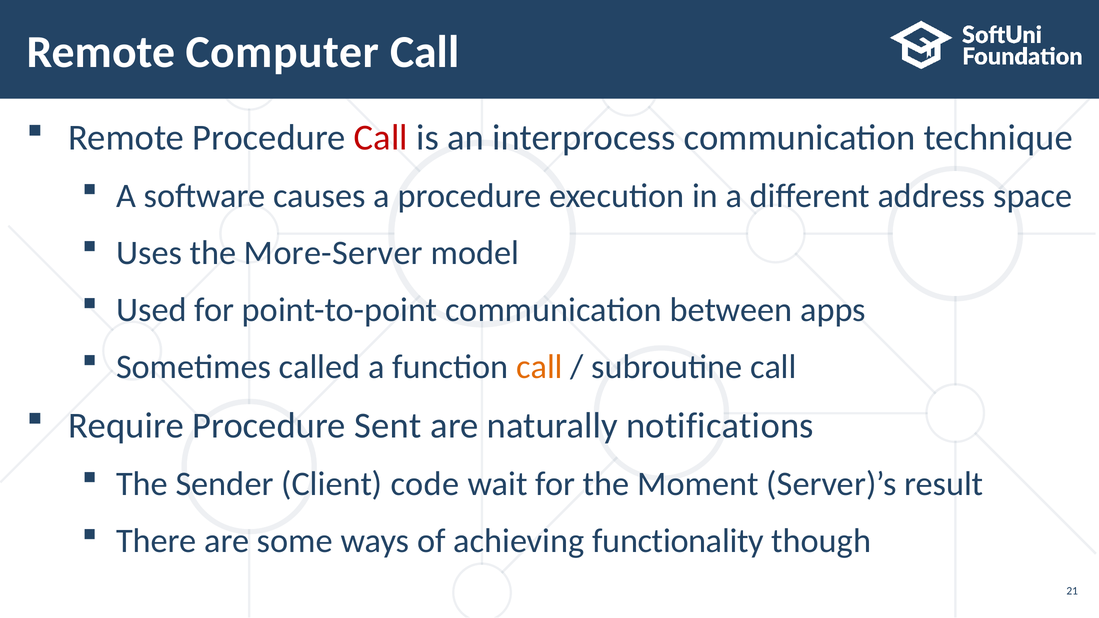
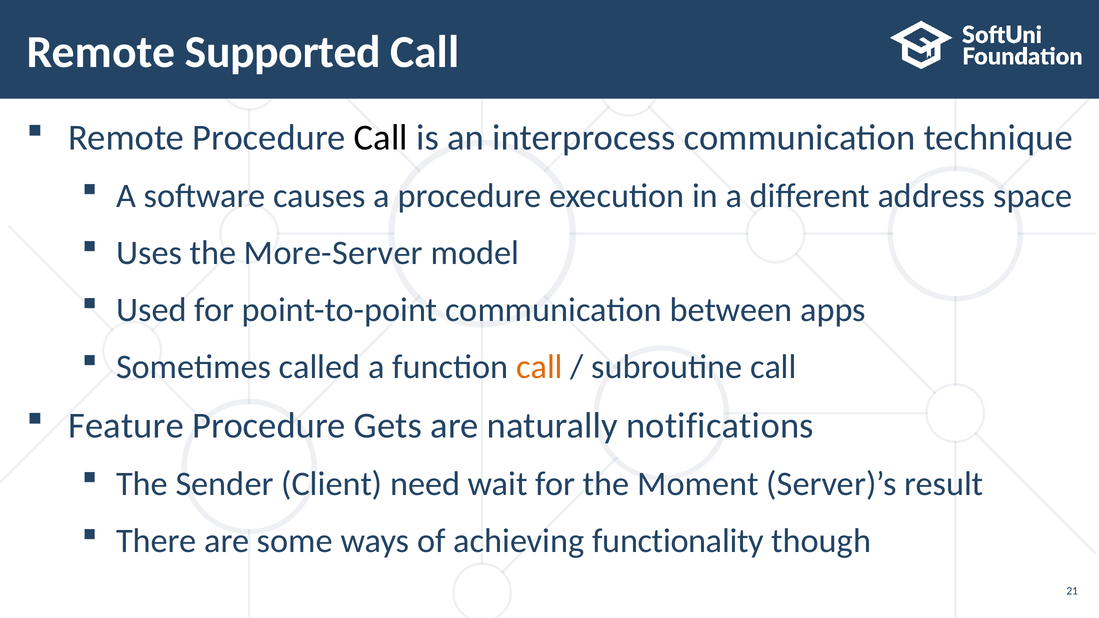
Computer: Computer -> Supported (283, 52)
Call colour: red -> black (381, 138)
Require: Require -> Feature (126, 426)
Sent: Sent -> Gets (388, 426)
code: code -> need (425, 484)
